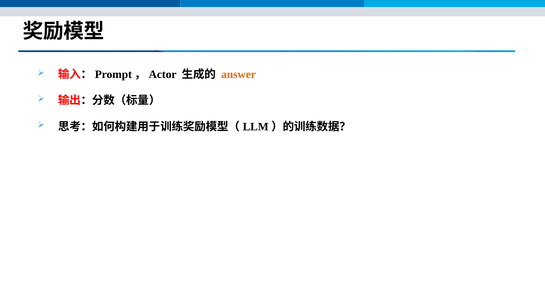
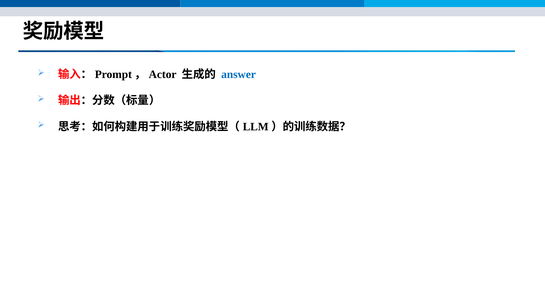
answer colour: orange -> blue (239, 75)
